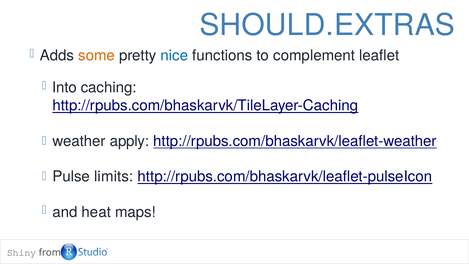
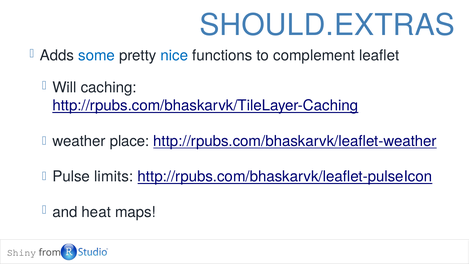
some colour: orange -> blue (97, 55)
Into: Into -> Will (65, 87)
apply: apply -> place (130, 141)
